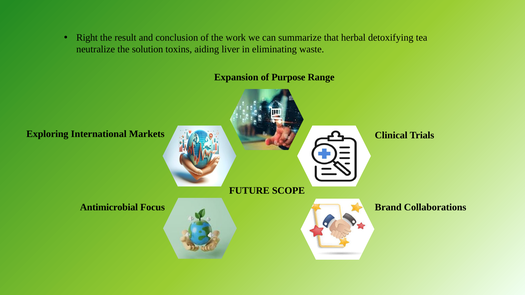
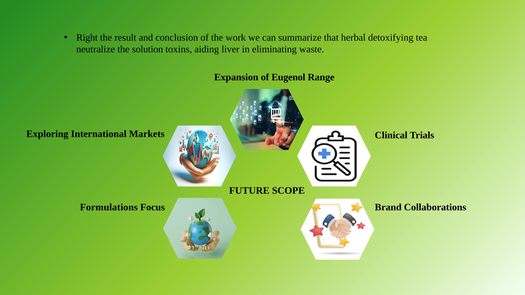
Purpose: Purpose -> Eugenol (288, 77)
Antimicrobial: Antimicrobial -> Formulations (109, 207)
